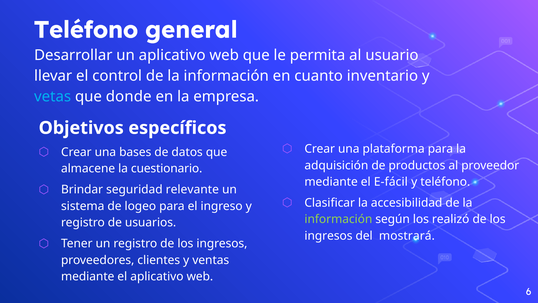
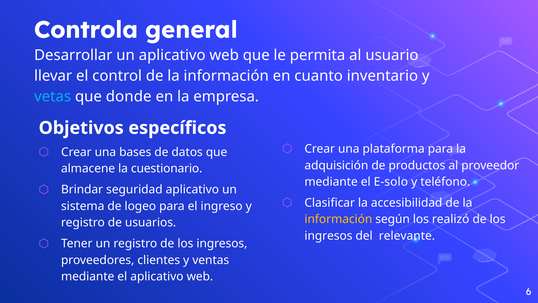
Teléfono: Teléfono -> Controla (86, 30)
E-fácil: E-fácil -> E-solo (391, 182)
seguridad relevante: relevante -> aplicativo (192, 189)
información colour: light green -> yellow (338, 219)
mostrará: mostrará -> relevante (407, 236)
